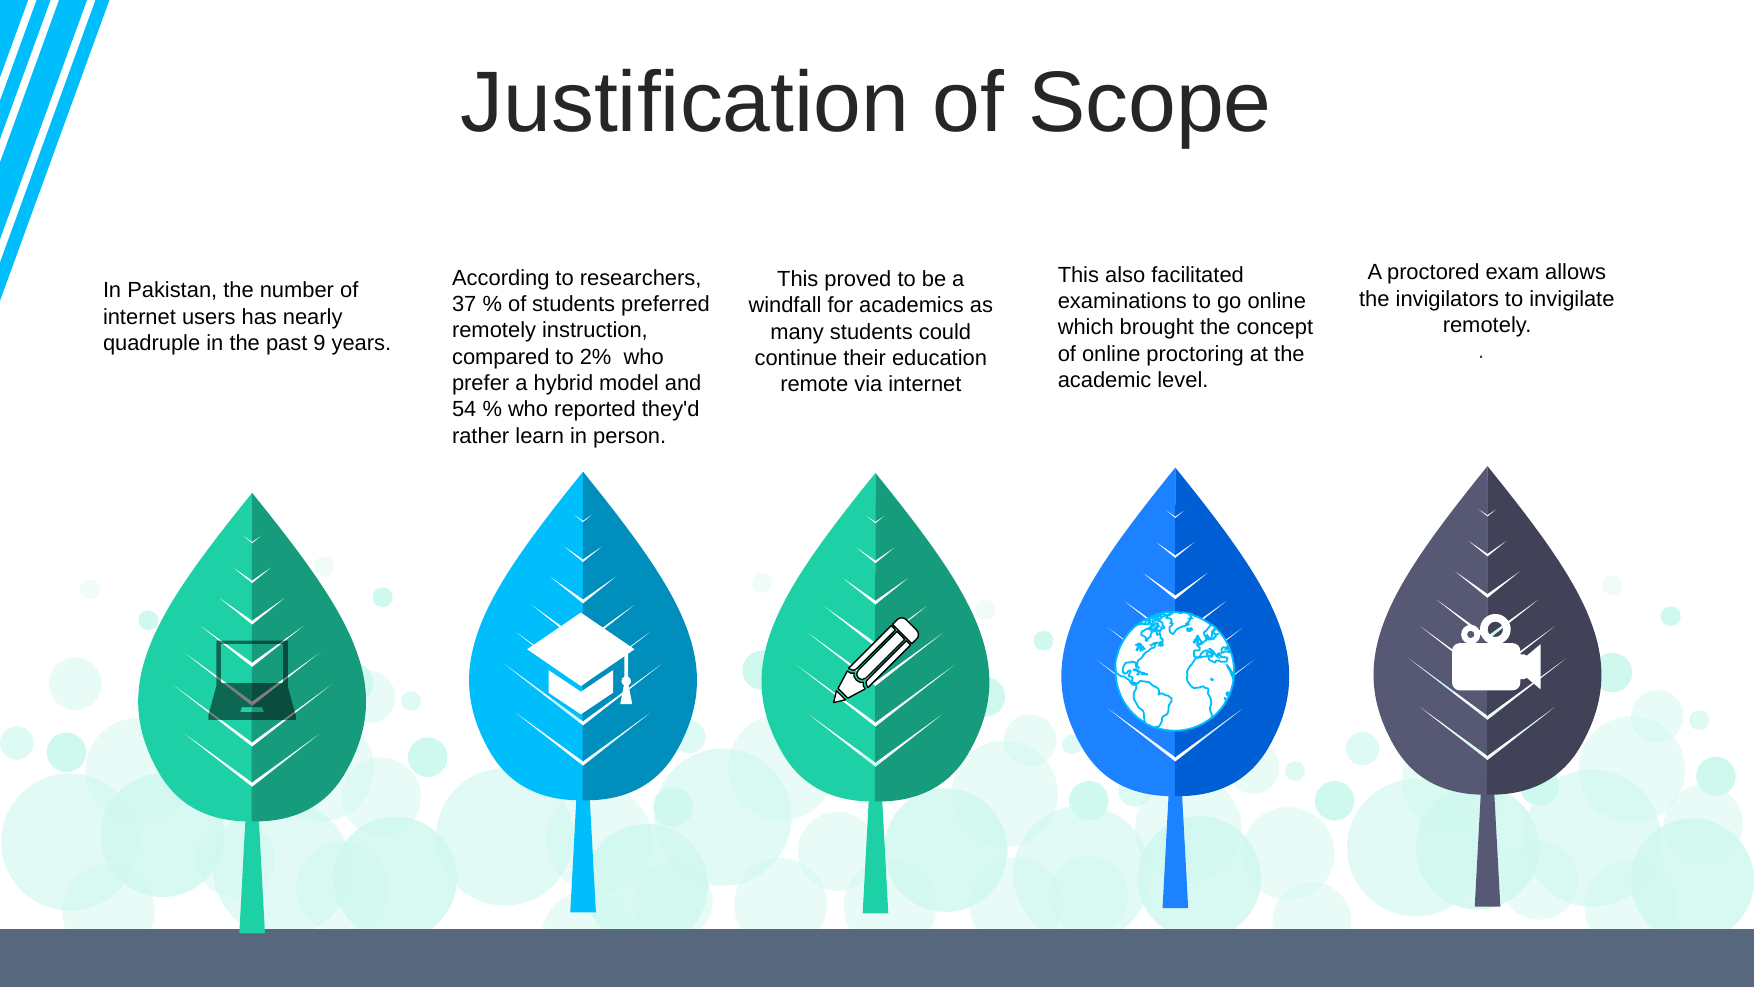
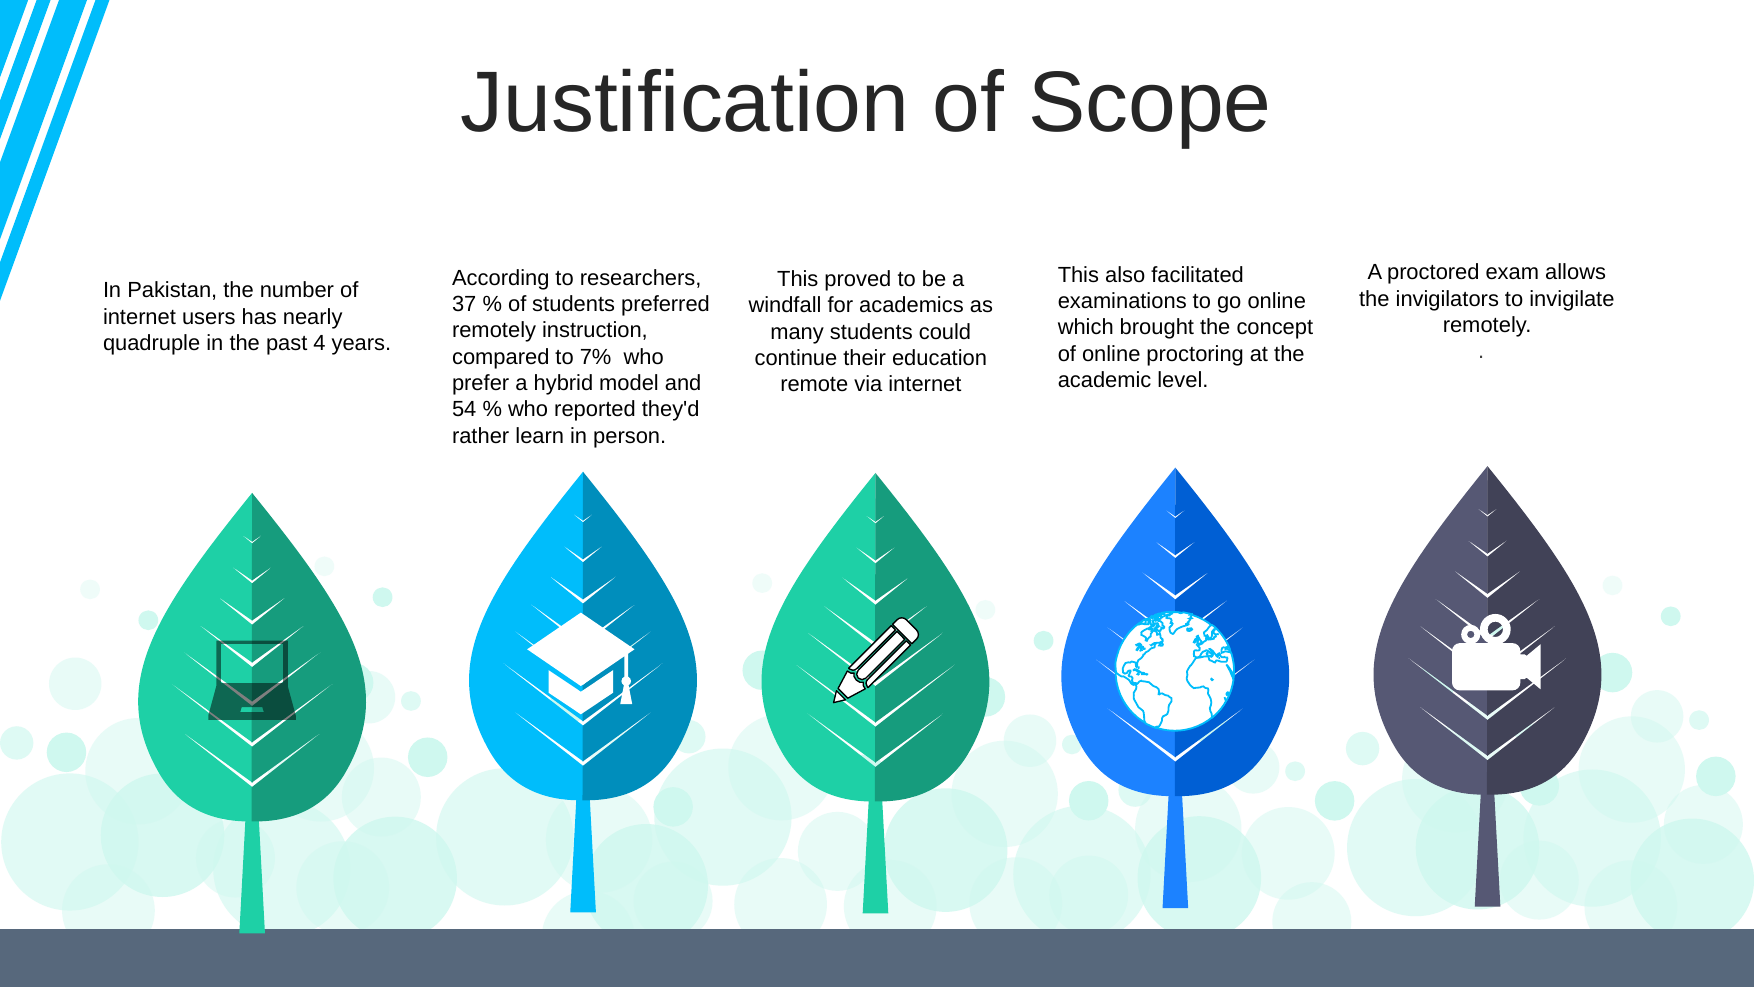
9: 9 -> 4 (319, 343)
2%: 2% -> 7% (596, 357)
